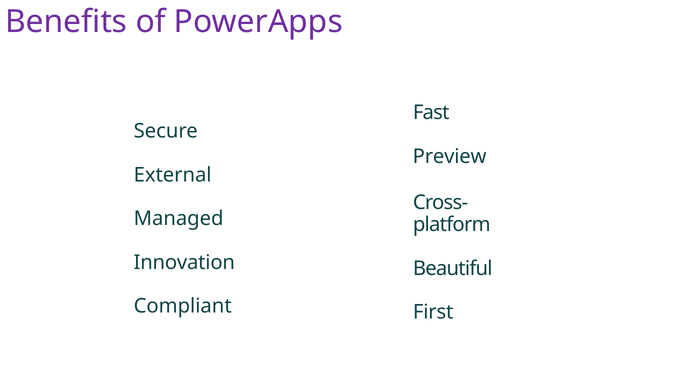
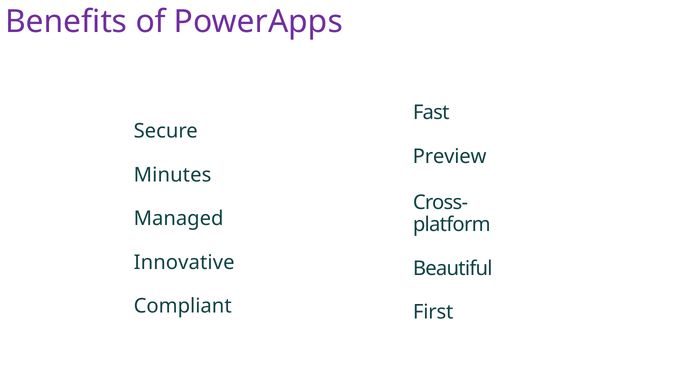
External: External -> Minutes (173, 175)
Innovation: Innovation -> Innovative (184, 262)
